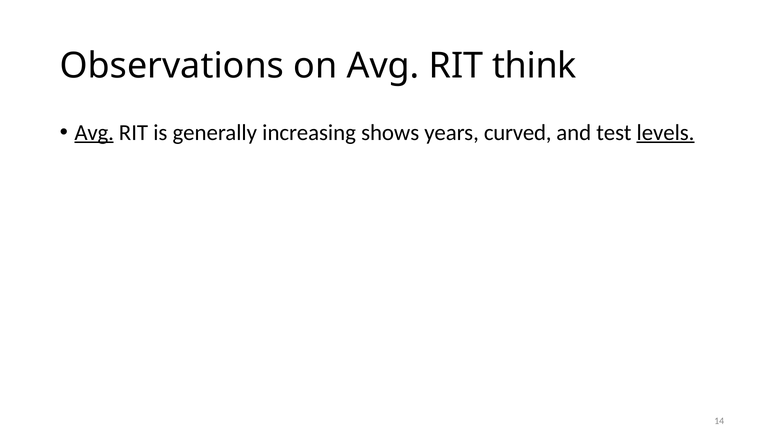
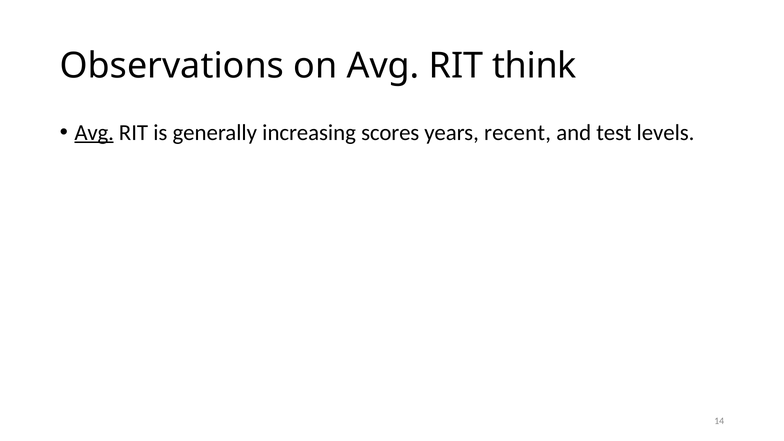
shows: shows -> scores (390, 133)
curved: curved -> recent (517, 133)
levels underline: present -> none (666, 133)
